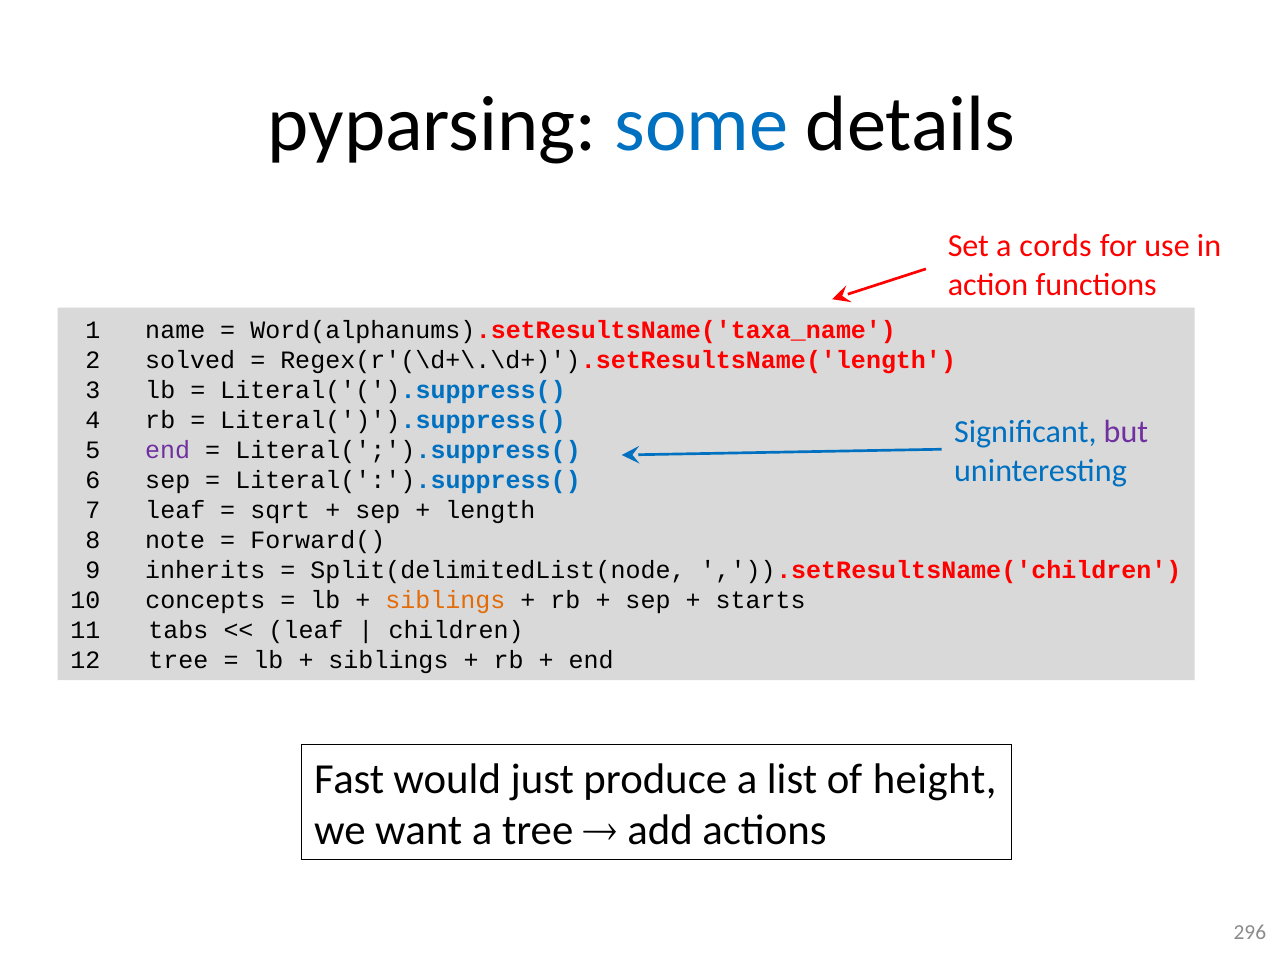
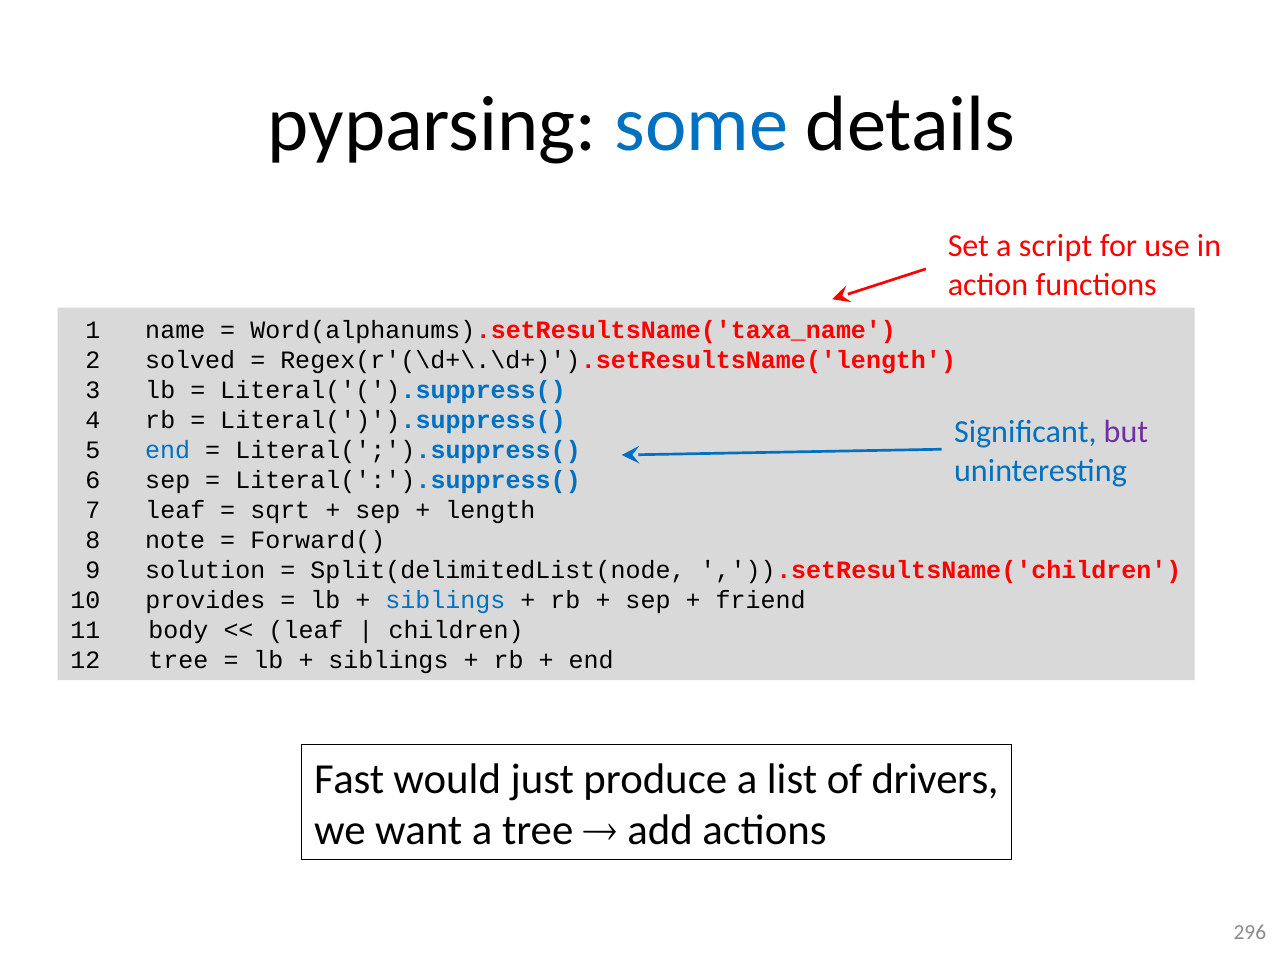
cords: cords -> script (1056, 246)
end colour: purple -> blue (168, 451)
inherits: inherits -> solution (205, 571)
concepts: concepts -> provides (205, 601)
siblings colour: orange -> blue (445, 601)
starts: starts -> friend (761, 601)
tabs: tabs -> body (178, 631)
height: height -> drivers (935, 779)
